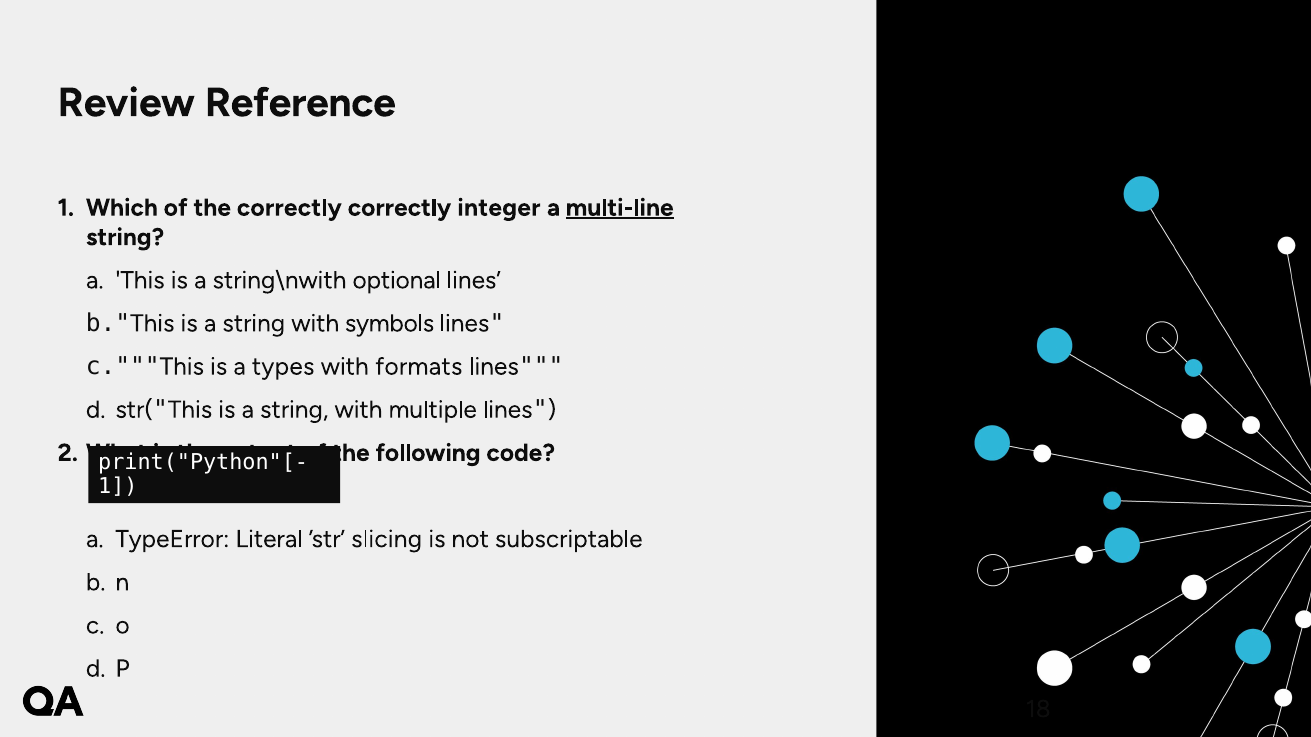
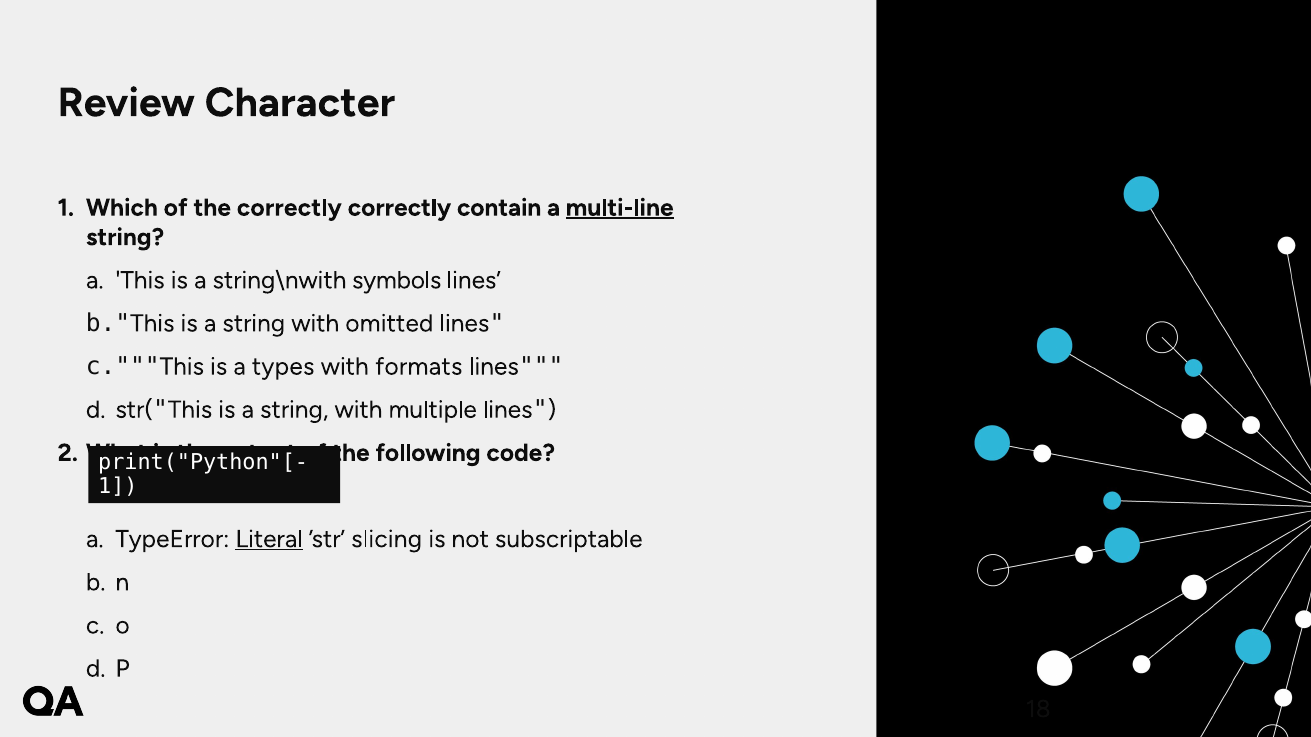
Reference: Reference -> Character (300, 103)
integer: integer -> contain (499, 208)
optional: optional -> symbols (397, 280)
symbols: symbols -> omitted (389, 324)
Literal underline: none -> present (269, 539)
